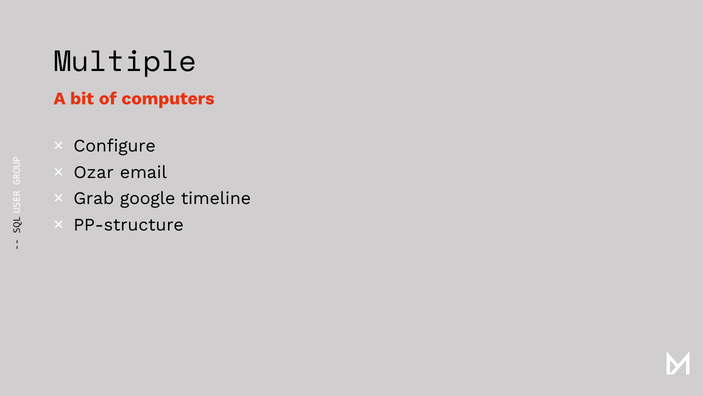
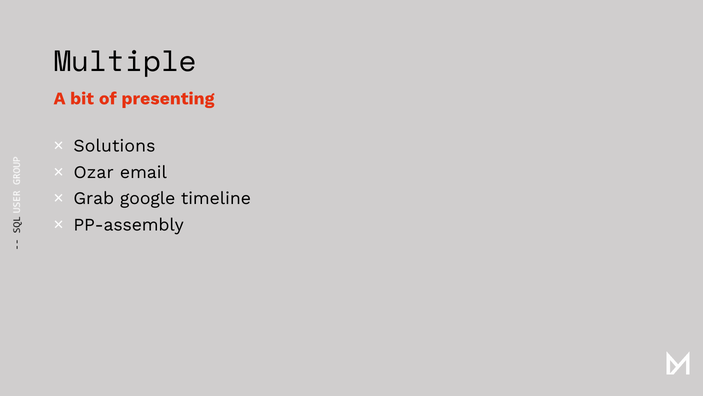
computers: computers -> presenting (168, 98)
Configure: Configure -> Solutions (114, 146)
PP-structure: PP-structure -> PP-assembly (129, 225)
